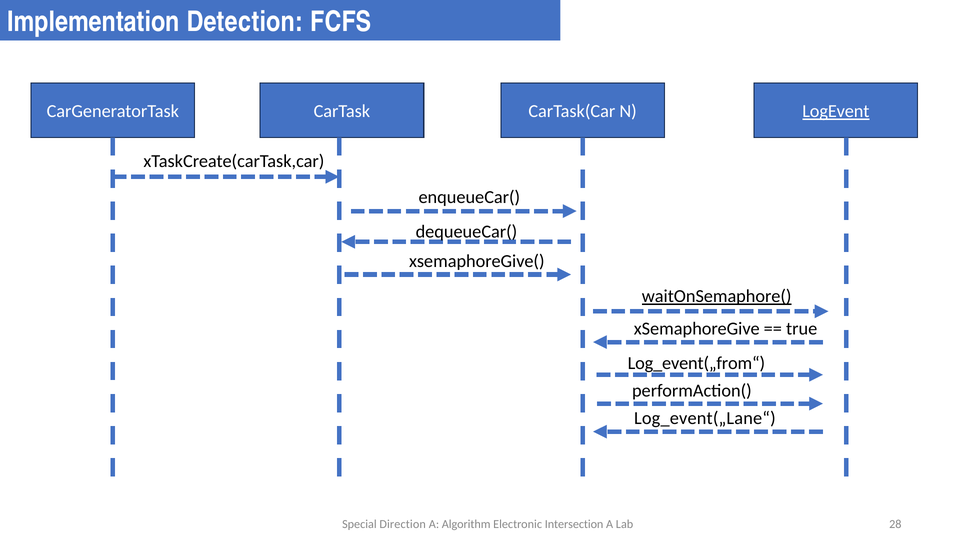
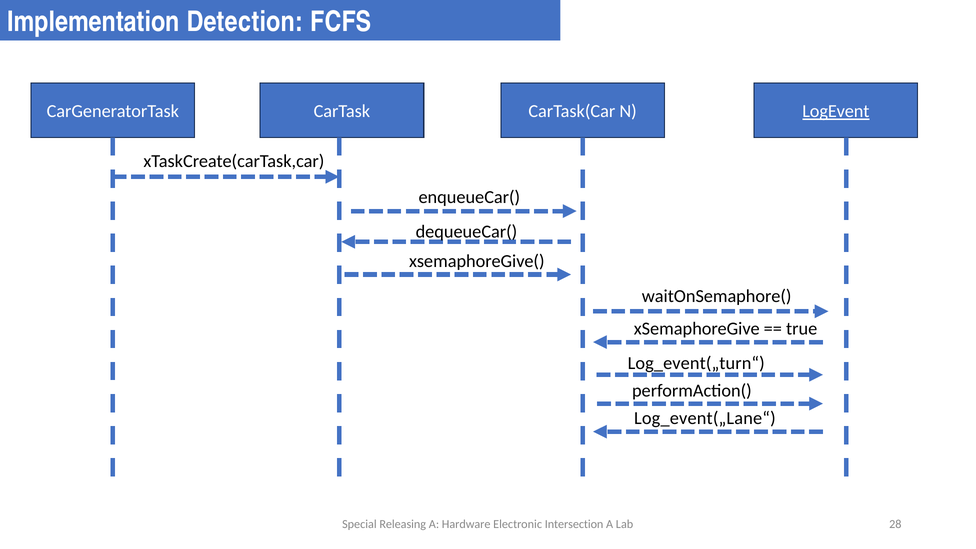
waitOnSemaphore( underline: present -> none (717, 296)
Log_event(„from“: Log_event(„from“ -> Log_event(„turn“ (696, 363)
Direction: Direction -> Releasing (403, 524)
Algorithm: Algorithm -> Hardware (466, 524)
